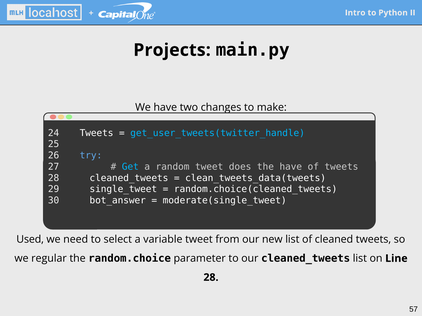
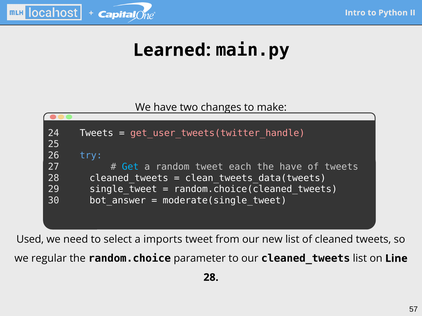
Projects: Projects -> Learned (172, 50)
get_user_tweets(twitter_handle colour: light blue -> pink (218, 133)
does: does -> each (240, 167)
variable: variable -> imports (163, 240)
